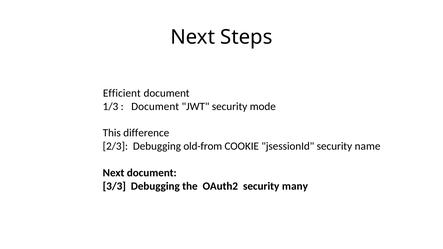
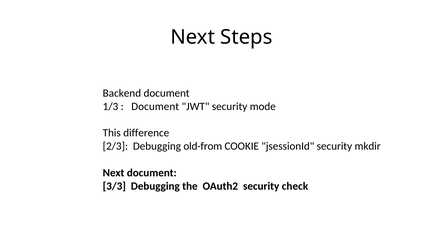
Efficient: Efficient -> Backend (122, 93)
name: name -> mkdir (368, 146)
many: many -> check (295, 186)
